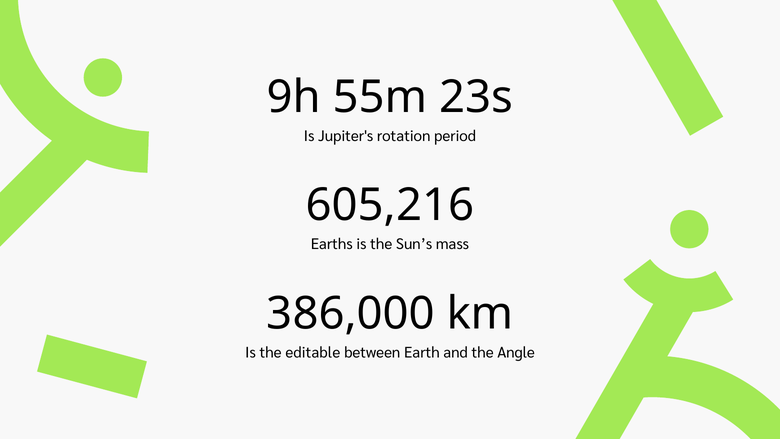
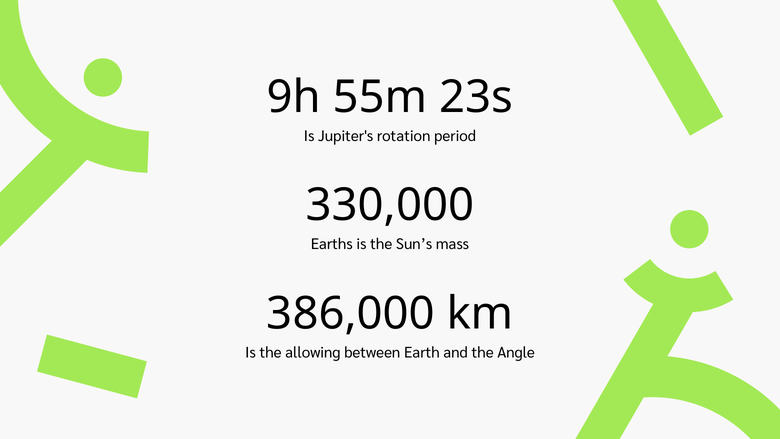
605,216: 605,216 -> 330,000 (390, 205)
editable: editable -> allowing (313, 352)
